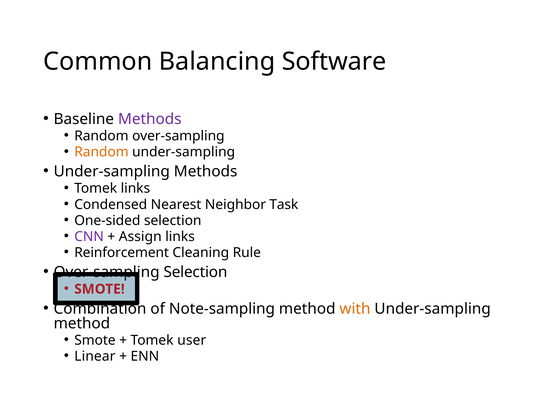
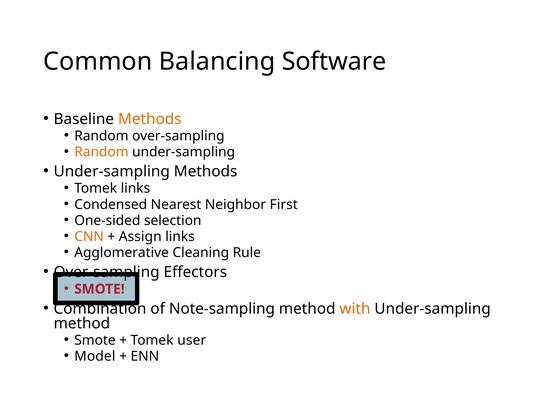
Methods colour: purple -> orange (150, 119)
Task: Task -> First (284, 205)
CNN colour: purple -> orange (89, 237)
Reinforcement: Reinforcement -> Agglomerative (122, 253)
Selection: Selection -> Effectors (195, 273)
Linear: Linear -> Model (95, 357)
